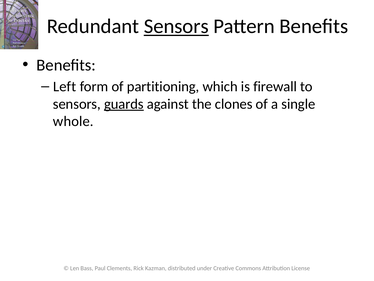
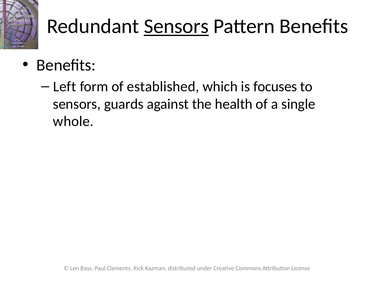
partitioning: partitioning -> established (163, 86)
firewall: firewall -> focuses (275, 86)
guards underline: present -> none (124, 104)
clones: clones -> health (234, 104)
